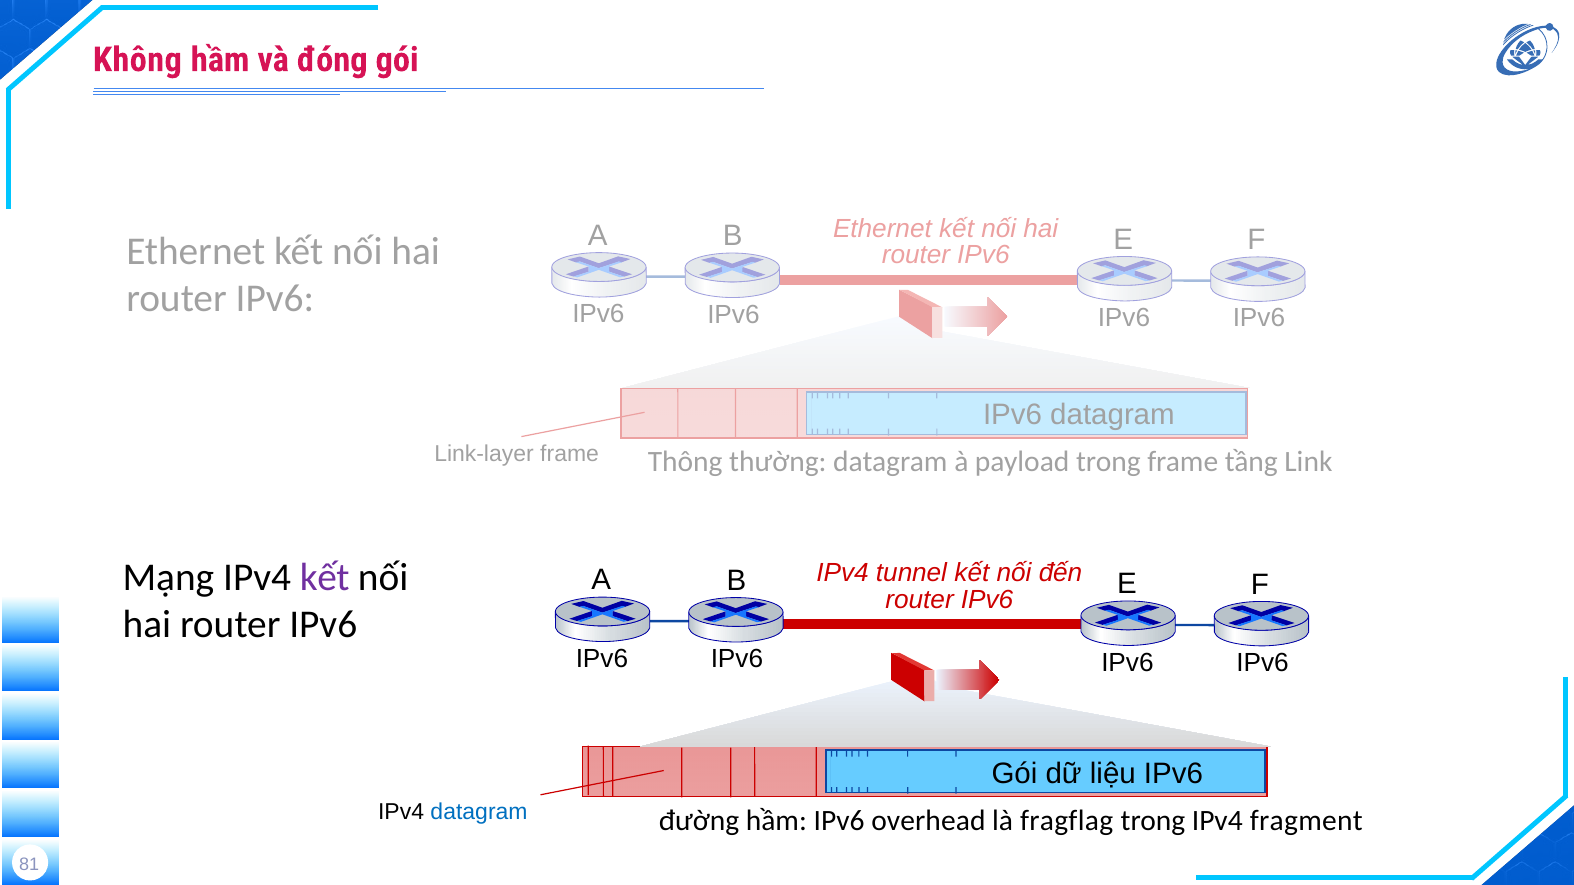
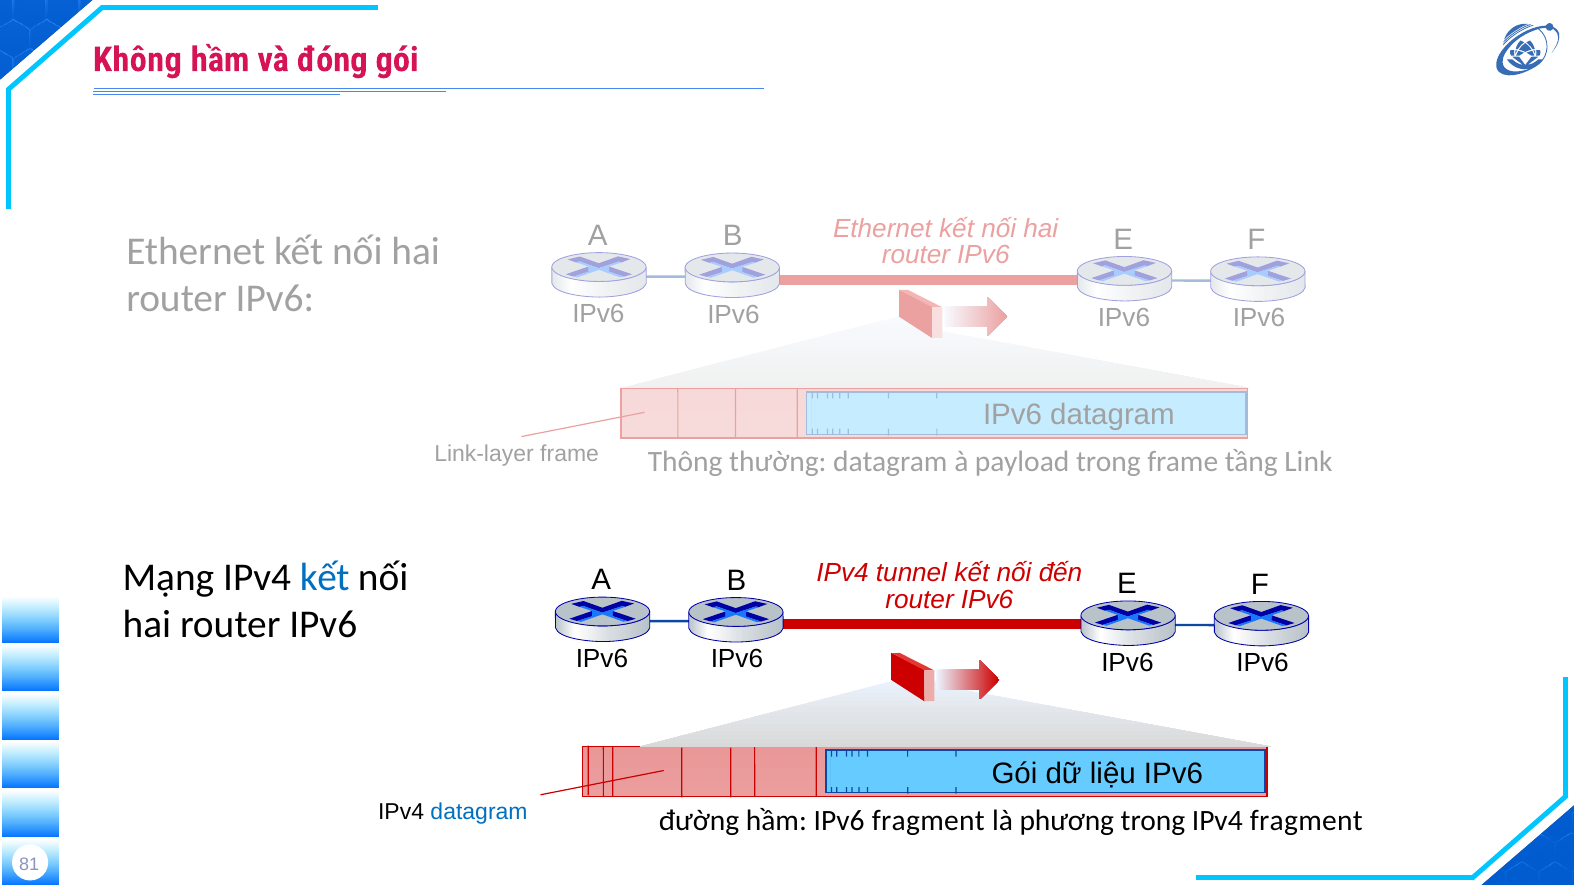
kết colour: purple -> blue (325, 577)
IPv6 overhead: overhead -> fragment (928, 821)
fragflag: fragflag -> phương (1067, 821)
